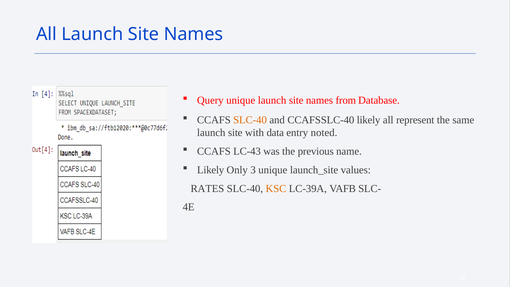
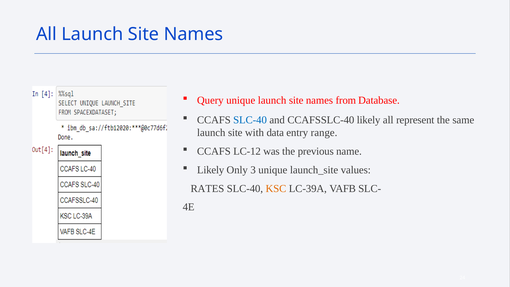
SLC-40 colour: orange -> blue (250, 120)
noted: noted -> range (324, 133)
LC-43: LC-43 -> LC-12 (247, 151)
